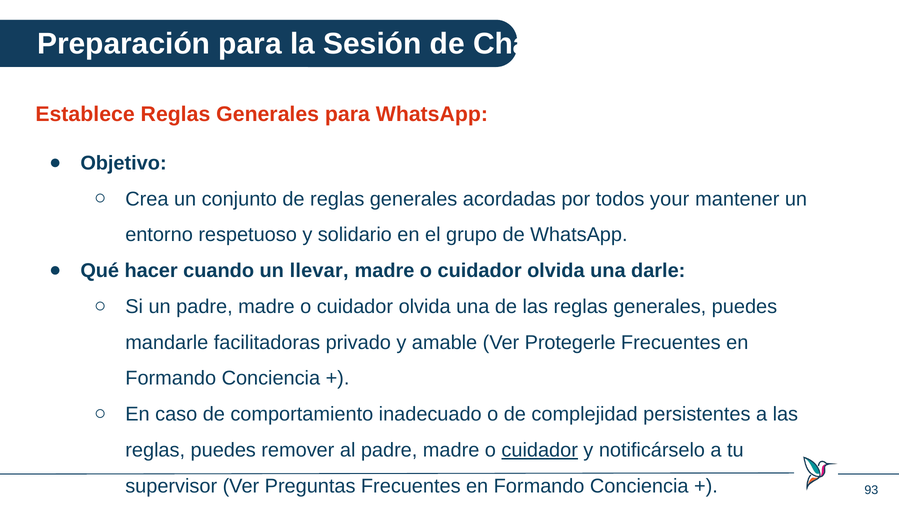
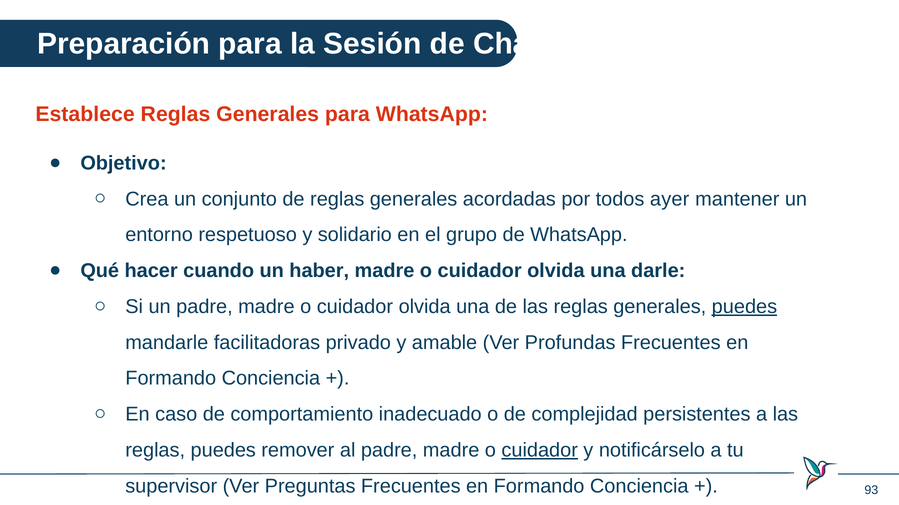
your: your -> ayer (670, 199)
llevar: llevar -> haber (319, 271)
puedes underline: none -> present (744, 307)
Protegerle: Protegerle -> Profundas (570, 343)
